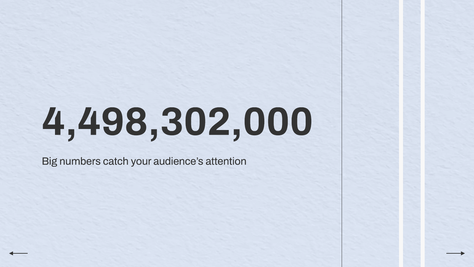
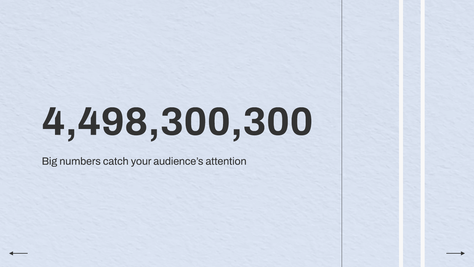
4,498,302,000: 4,498,302,000 -> 4,498,300,300 (177, 122)
